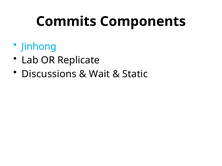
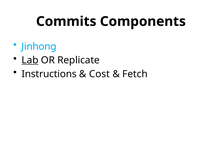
Lab underline: none -> present (30, 60)
Discussions: Discussions -> Instructions (49, 74)
Wait: Wait -> Cost (99, 74)
Static: Static -> Fetch (135, 74)
